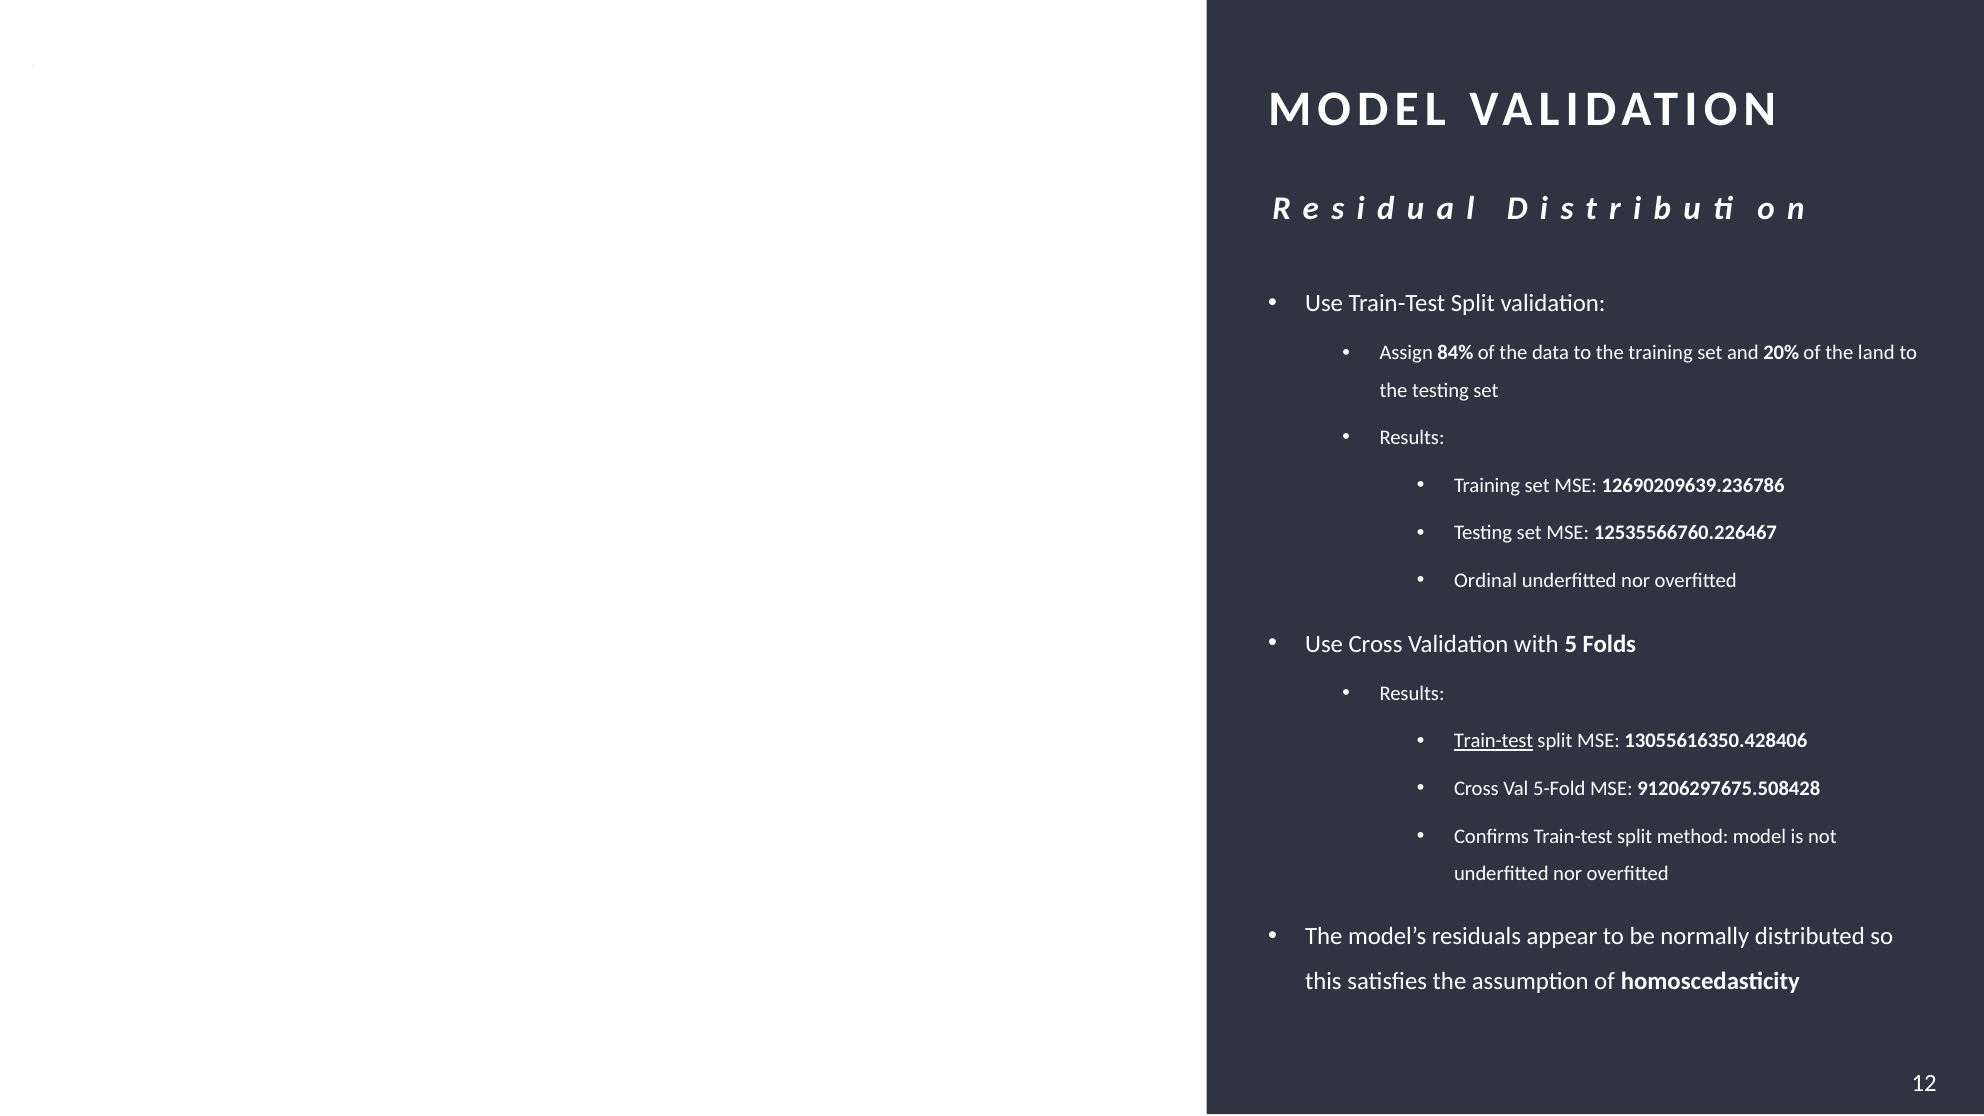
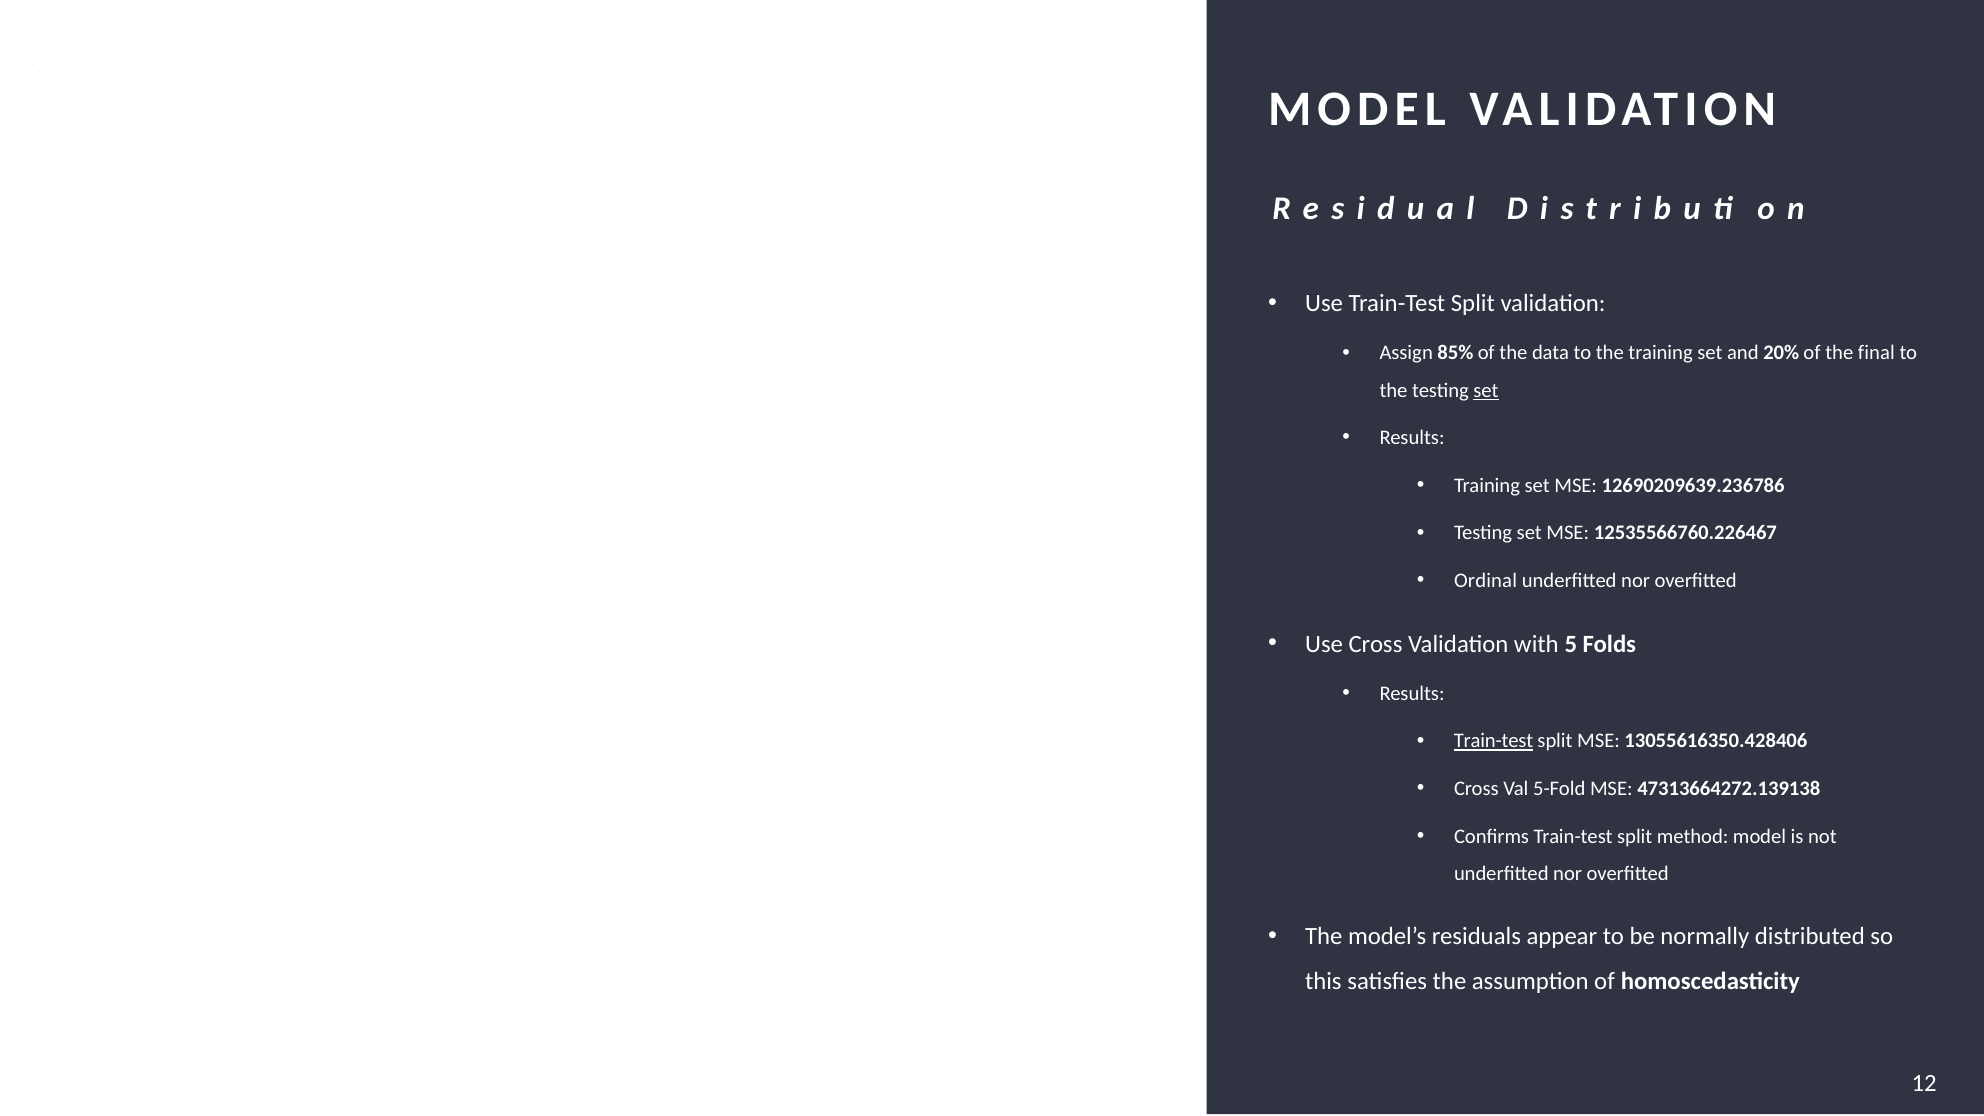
84%: 84% -> 85% (1455, 353)
land: land -> final (1876, 353)
set underline: none -> present (1486, 390)
91206297675.508428: 91206297675.508428 -> 47313664272.139138 (1729, 789)
